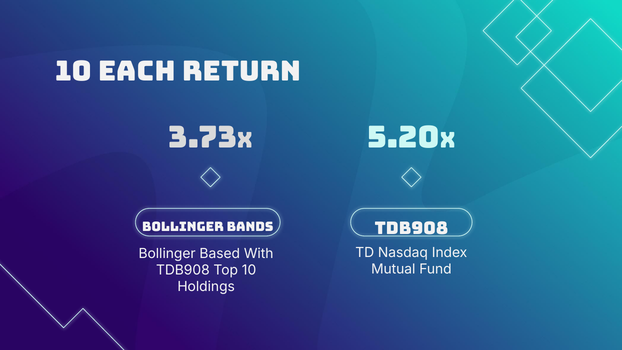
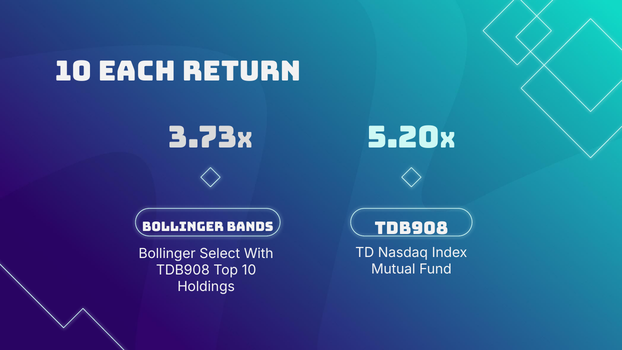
Based: Based -> Select (220, 254)
